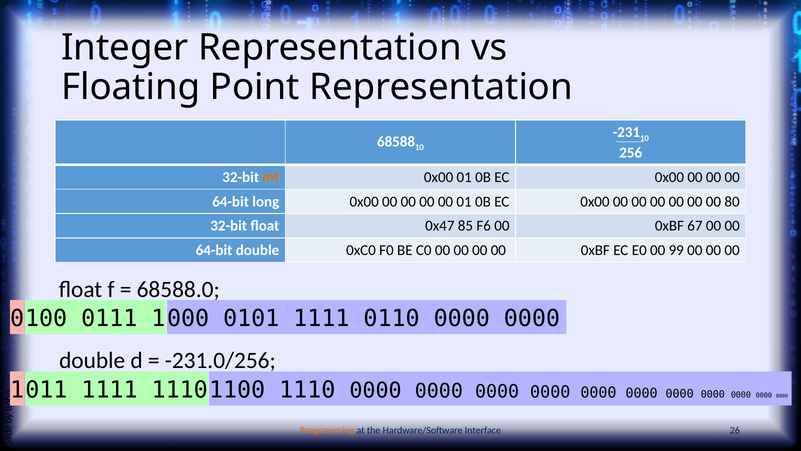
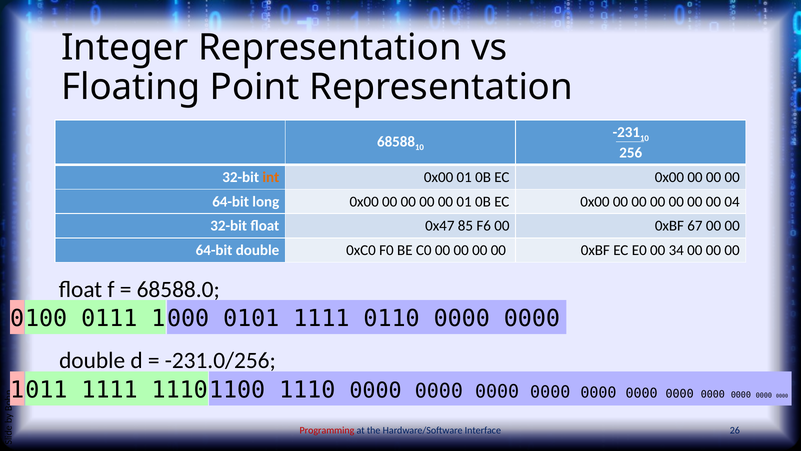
80: 80 -> 04 (732, 201)
99: 99 -> 34 (676, 250)
Programming colour: orange -> red (327, 430)
